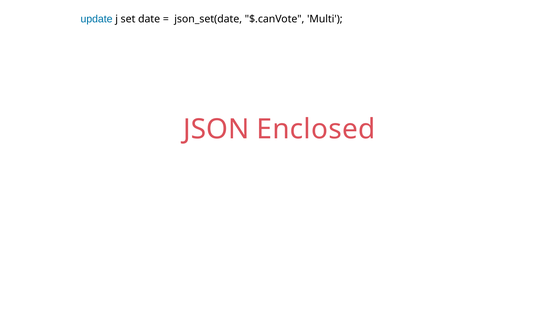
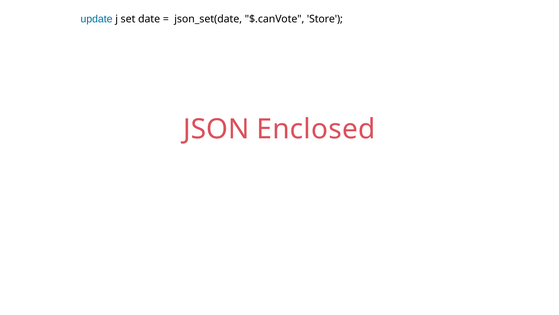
Multi: Multi -> Store (325, 19)
